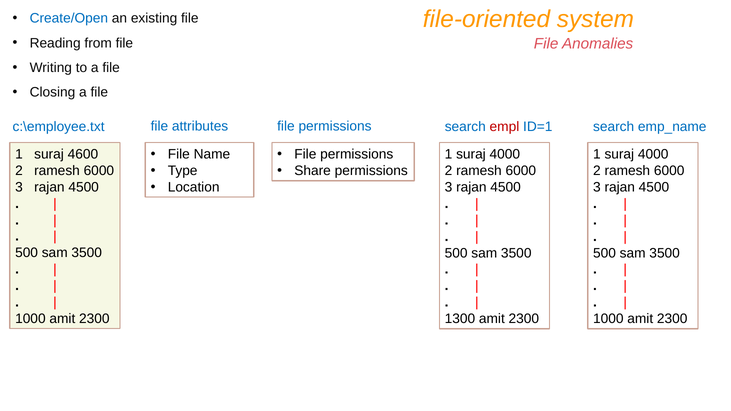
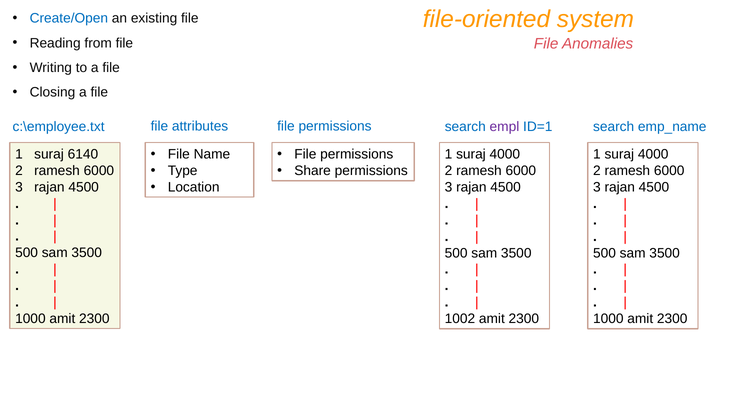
empl colour: red -> purple (504, 127)
4600: 4600 -> 6140 (83, 154)
1300: 1300 -> 1002 (460, 319)
